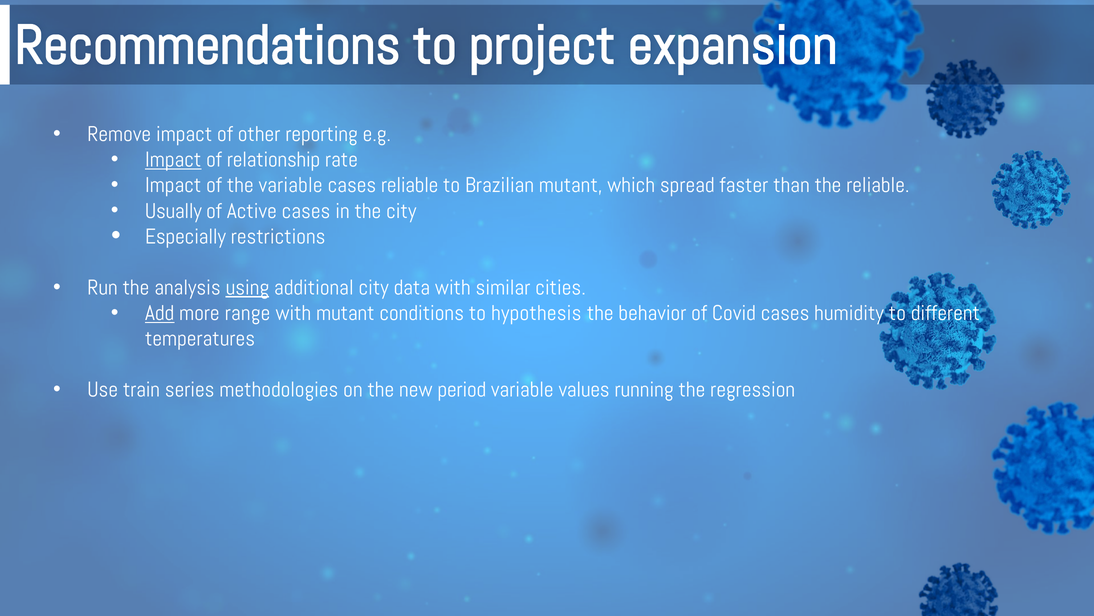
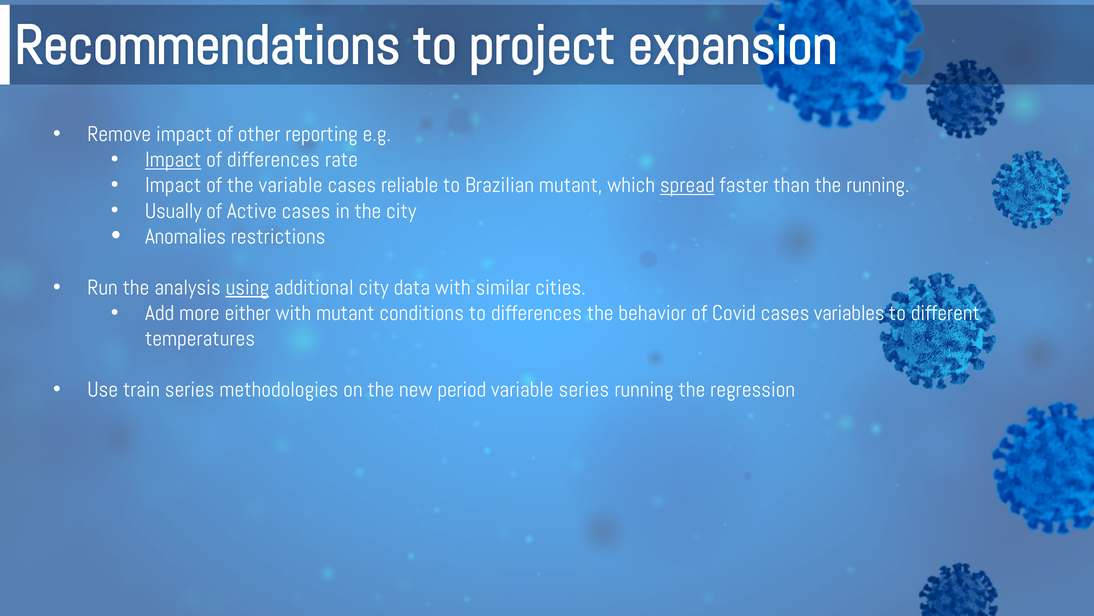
of relationship: relationship -> differences (273, 160)
spread underline: none -> present (687, 185)
the reliable: reliable -> running (878, 185)
Especially: Especially -> Anomalies (186, 236)
Add underline: present -> none (160, 313)
range: range -> either (248, 313)
to hypothesis: hypothesis -> differences (536, 313)
humidity: humidity -> variables (849, 313)
variable values: values -> series (584, 390)
